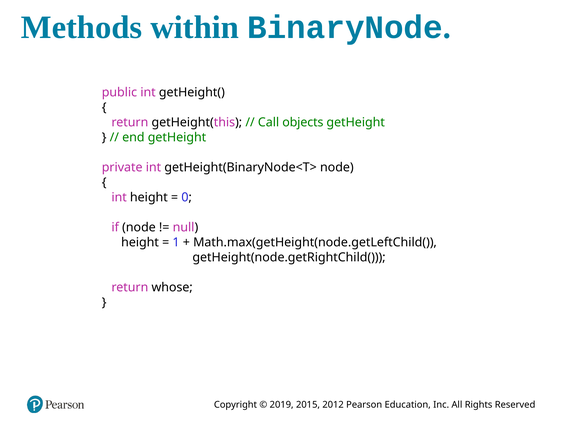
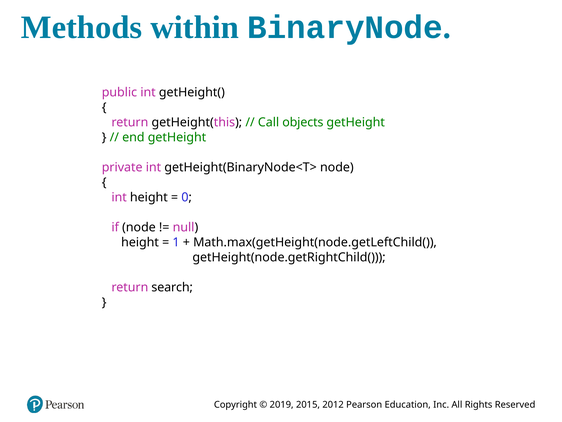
whose: whose -> search (172, 287)
